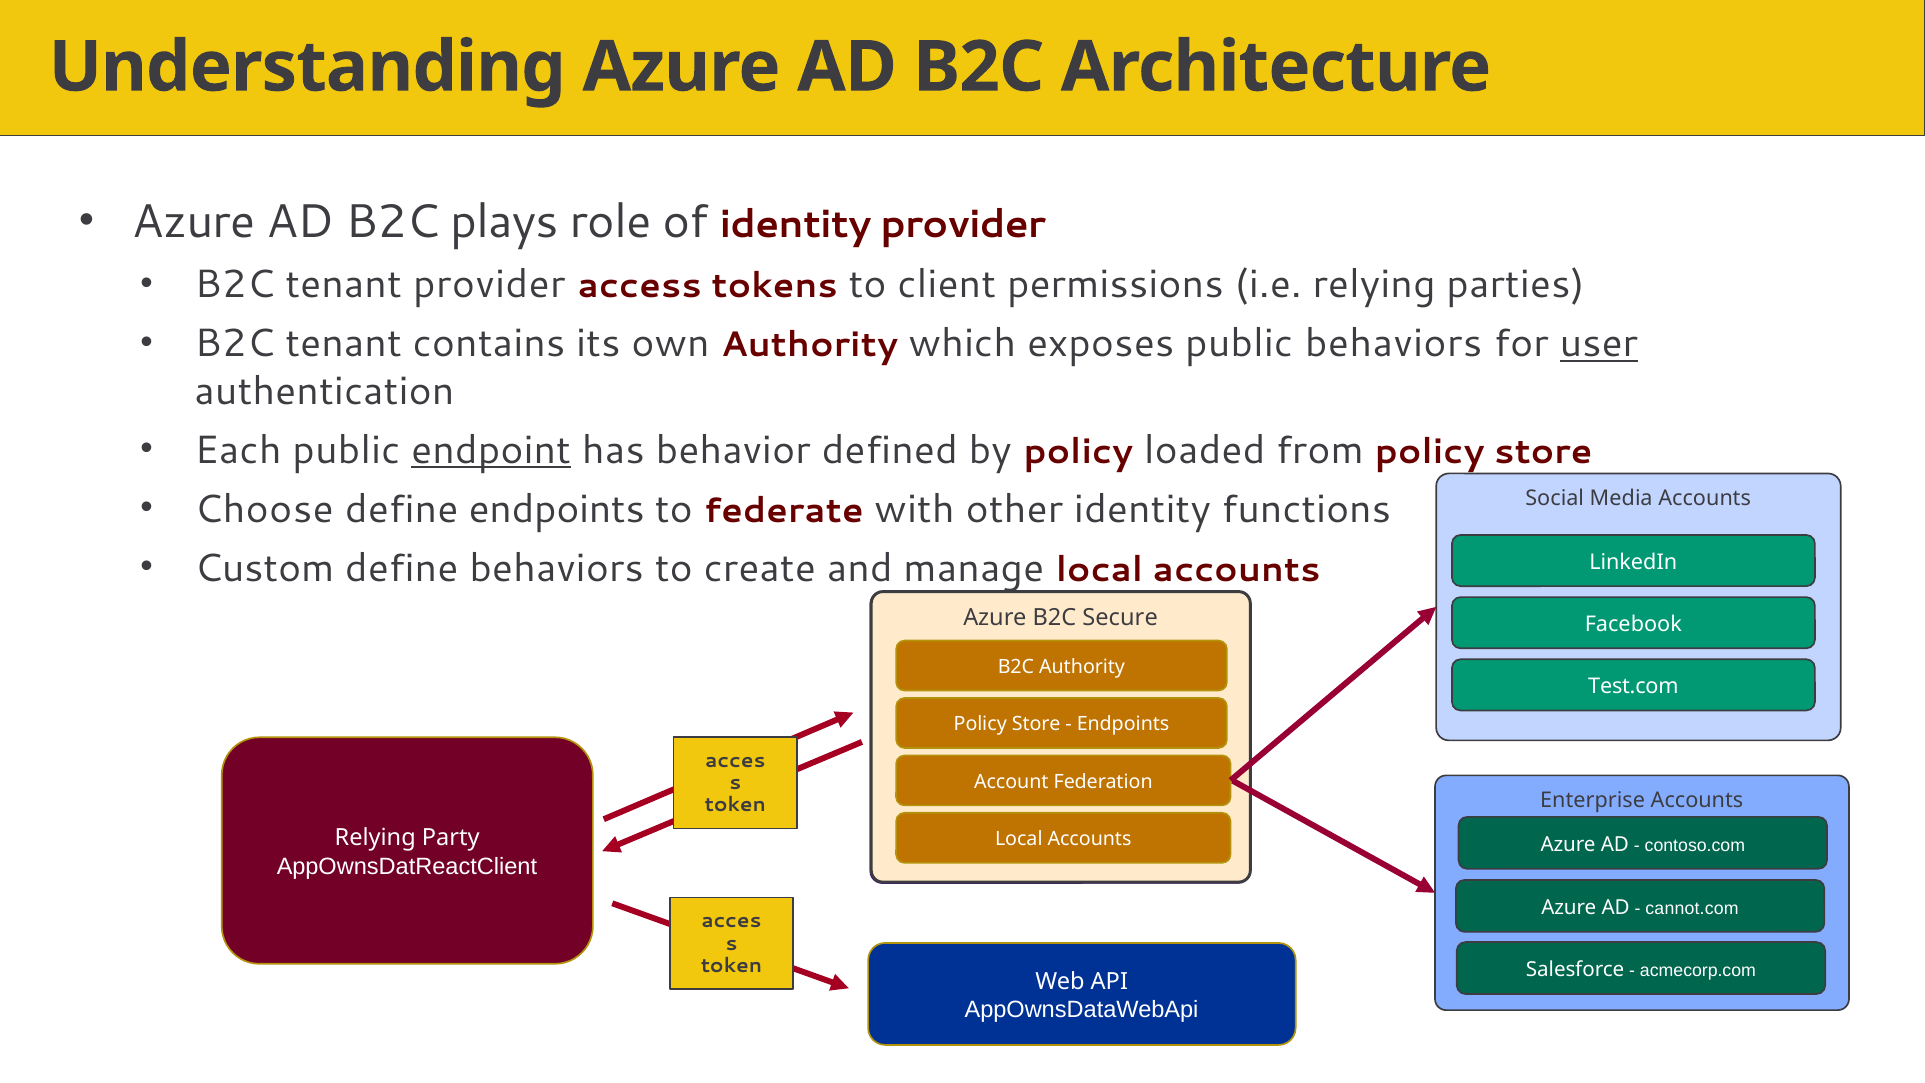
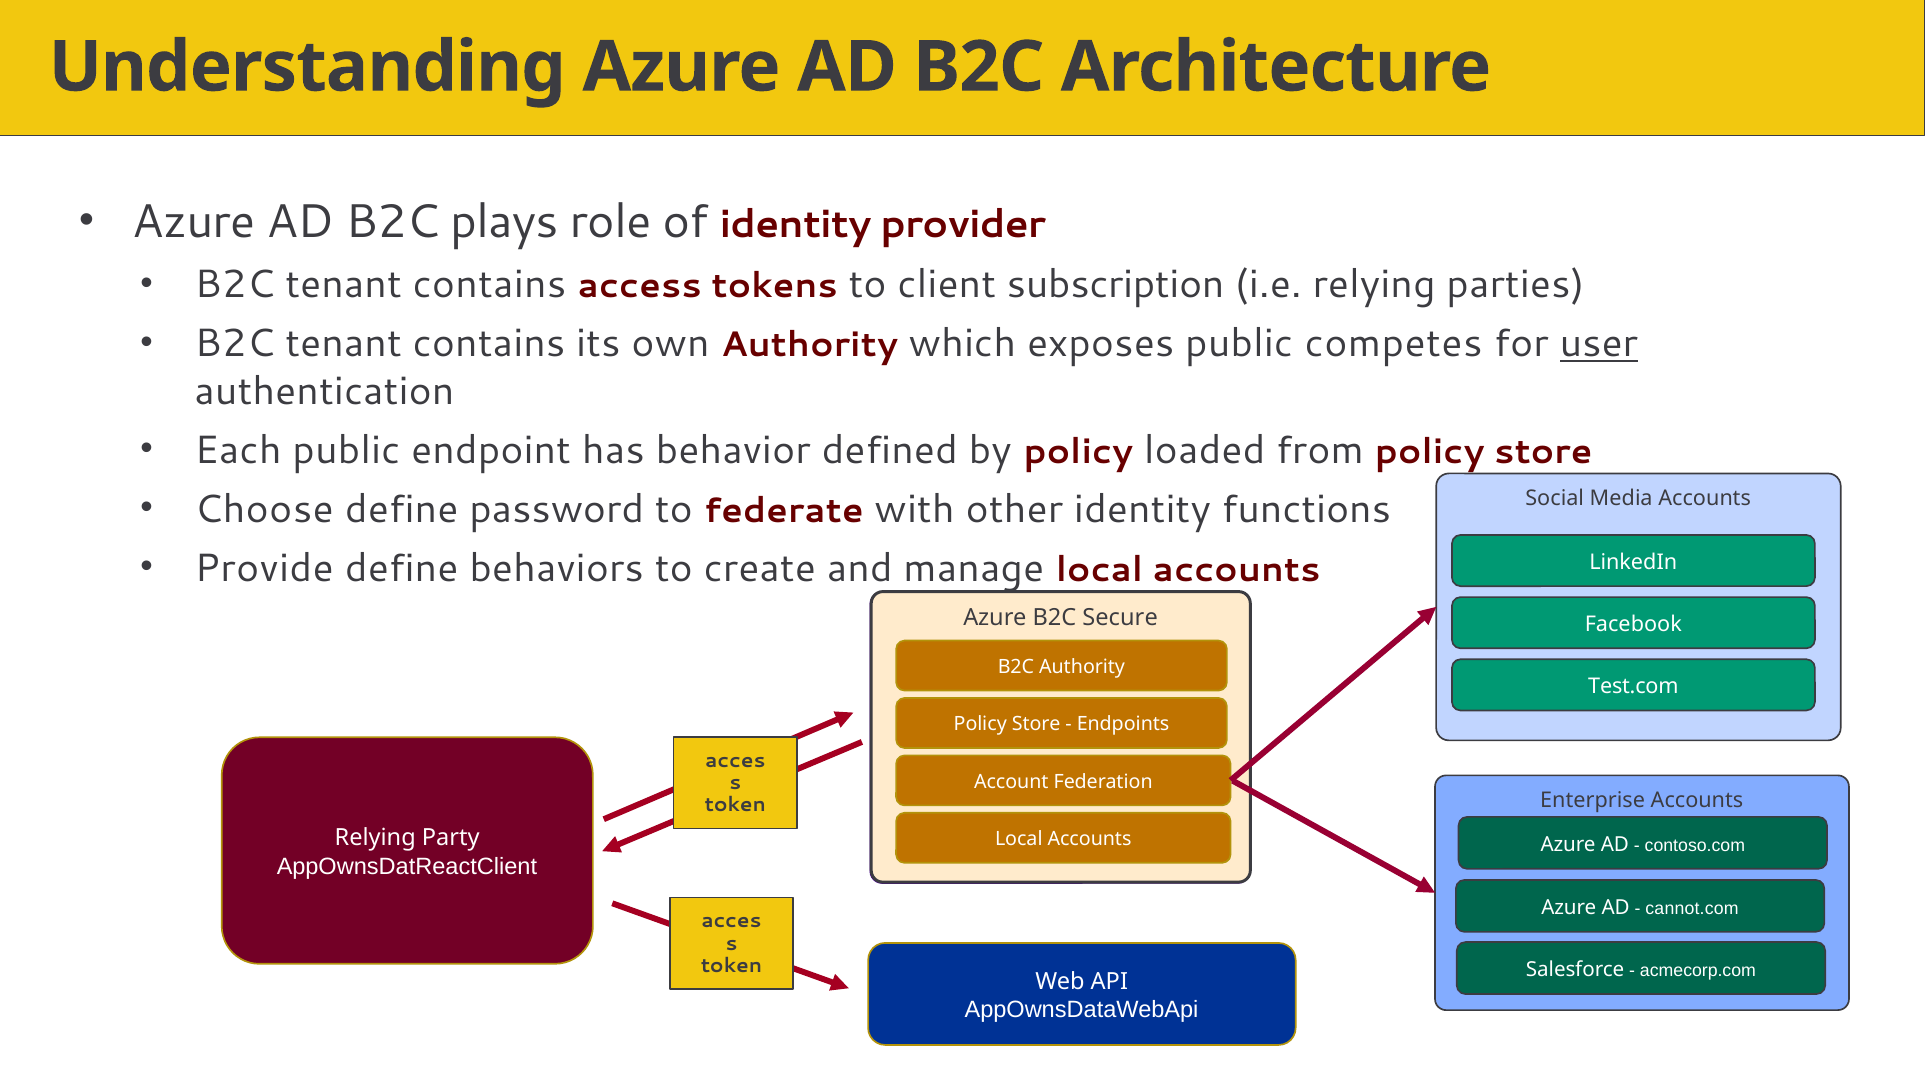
provider: provider -> contains (490, 285)
permissions: permissions -> subscription (1116, 285)
public behaviors: behaviors -> competes (1394, 344)
endpoint underline: present -> none (491, 450)
define endpoints: endpoints -> password (557, 509)
Custom: Custom -> Provide (264, 568)
